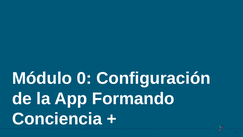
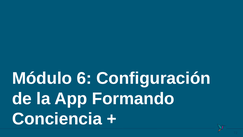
0: 0 -> 6 (84, 78)
